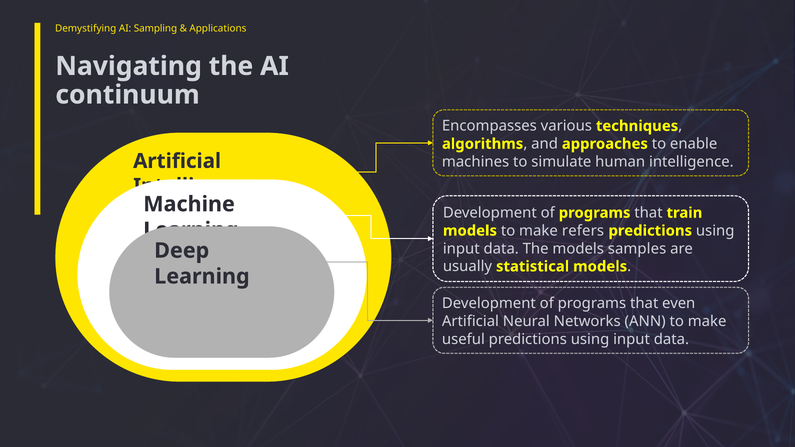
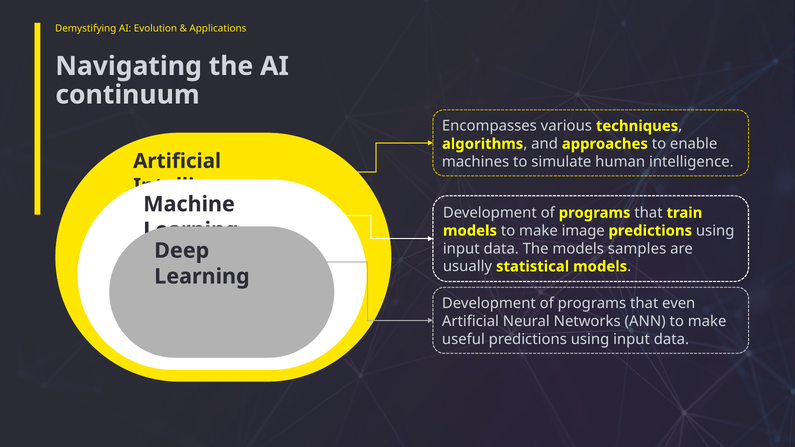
Sampling: Sampling -> Evolution (155, 29)
refers: refers -> image (583, 231)
